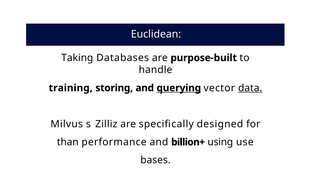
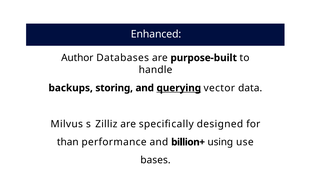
Euclidean: Euclidean -> Enhanced (156, 34)
Taking: Taking -> Author (77, 58)
training: training -> backups (71, 88)
data underline: present -> none (250, 88)
